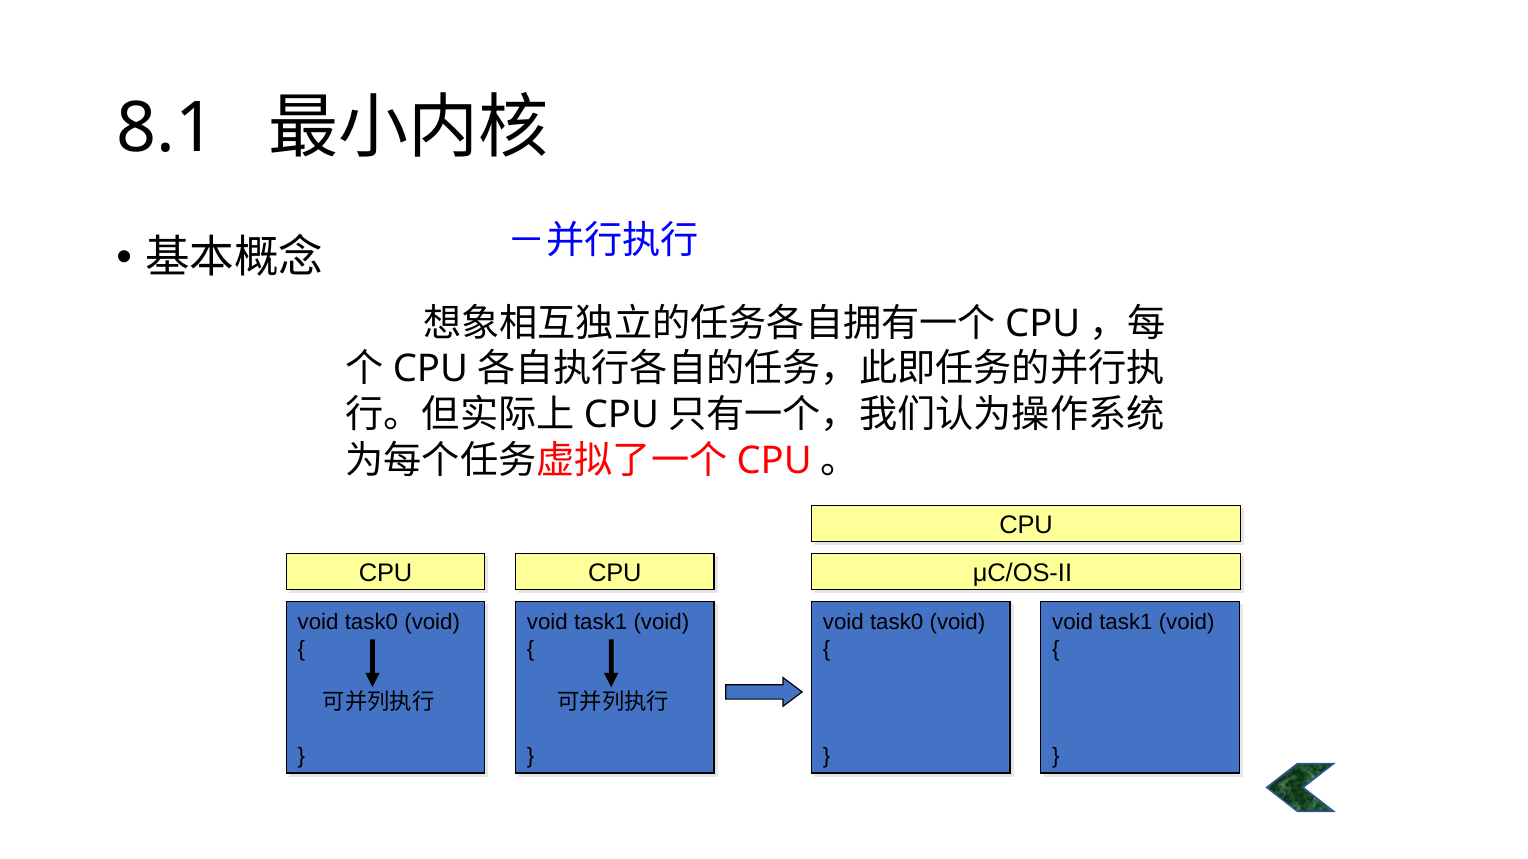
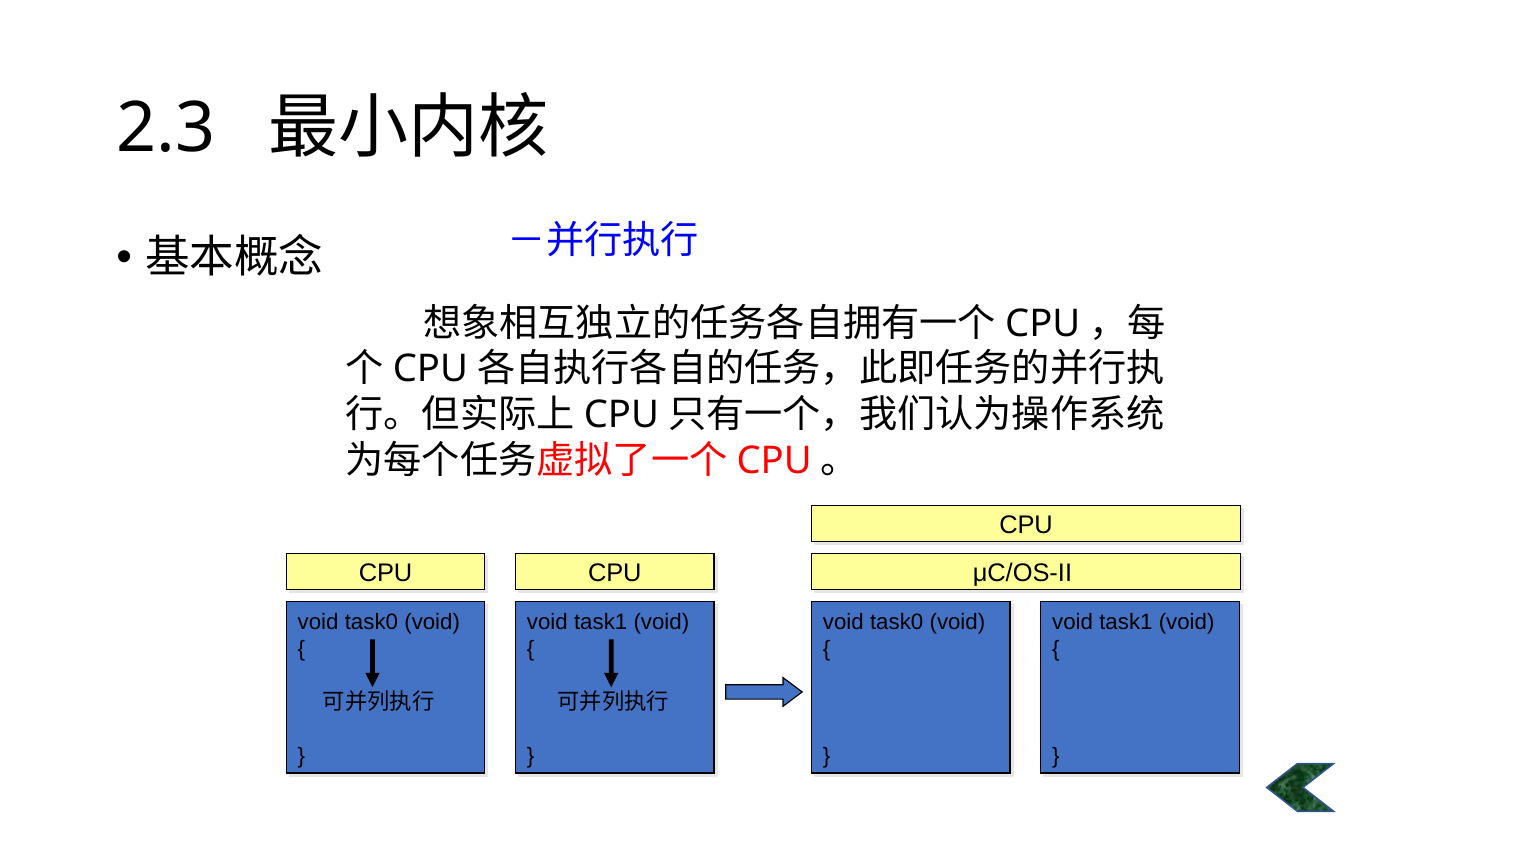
8.1: 8.1 -> 2.3 (166, 128)
